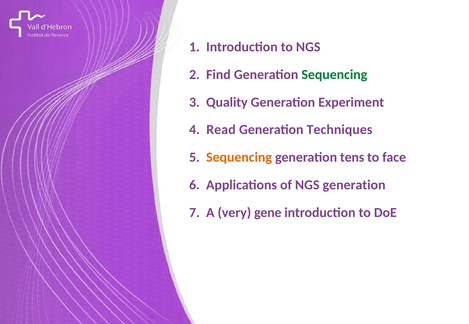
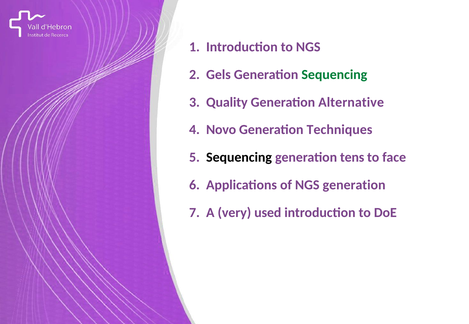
Find: Find -> Gels (218, 75)
Experiment: Experiment -> Alternative (351, 102)
Read: Read -> Novo (221, 130)
Sequencing colour: orange -> black (239, 158)
gene: gene -> used (268, 213)
